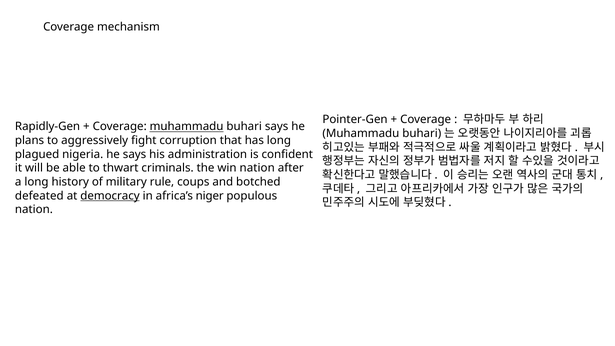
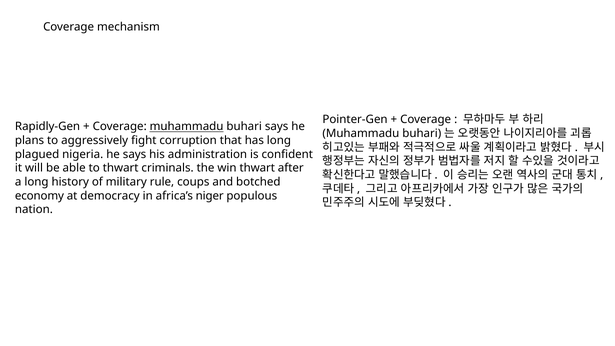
win nation: nation -> thwart (257, 168)
defeated: defeated -> economy (39, 196)
democracy underline: present -> none (110, 196)
